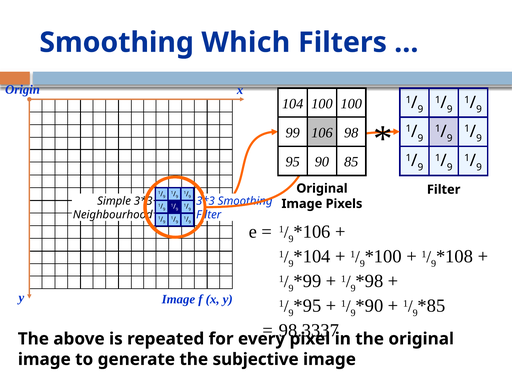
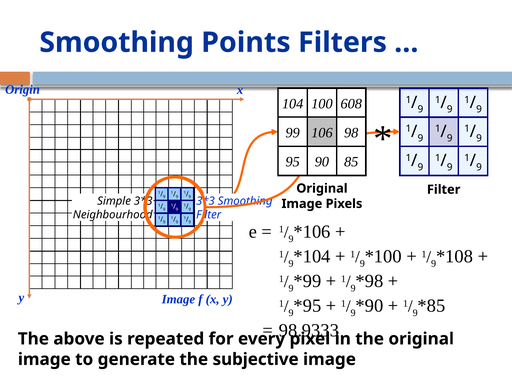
Which: Which -> Points (246, 42)
100 100: 100 -> 608 (351, 104)
98.3337: 98.3337 -> 98.9333 (309, 331)
